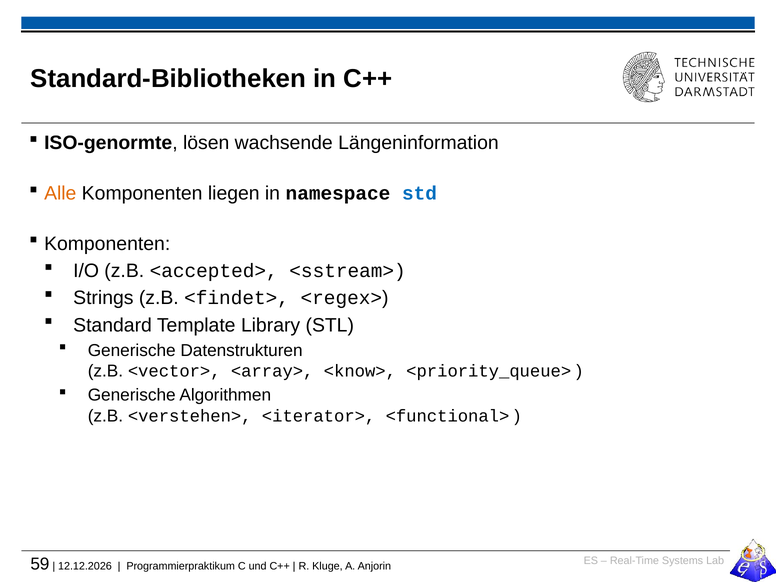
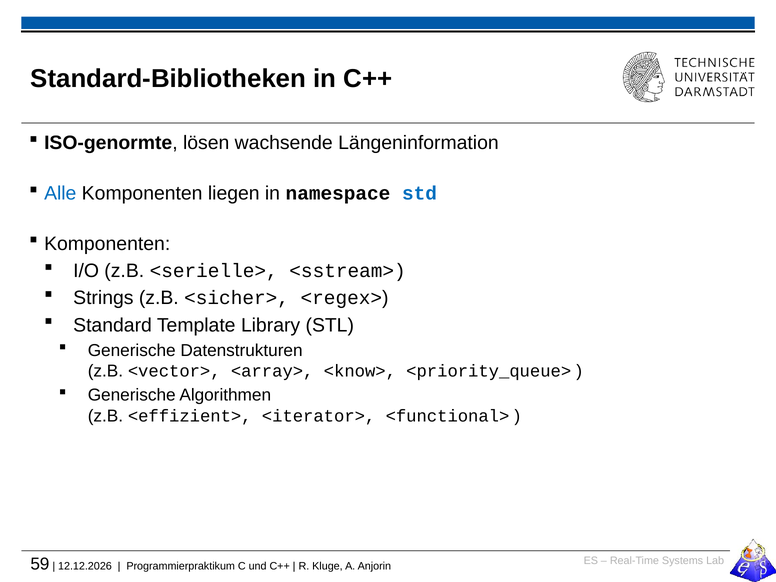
Alle colour: orange -> blue (60, 193)
<accepted>: <accepted> -> <serielle> (214, 271)
<findet>: <findet> -> <sicher> (237, 298)
<verstehen>: <verstehen> -> <effizient> (190, 416)
